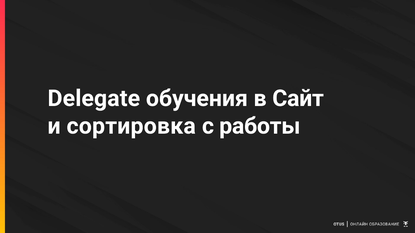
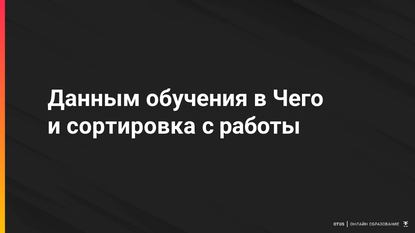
Delegate: Delegate -> Данным (94, 99)
Сайт: Сайт -> Чего (298, 99)
